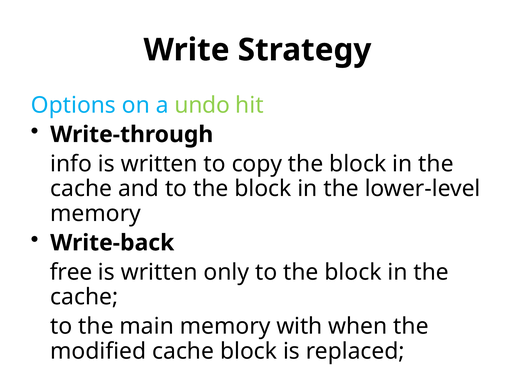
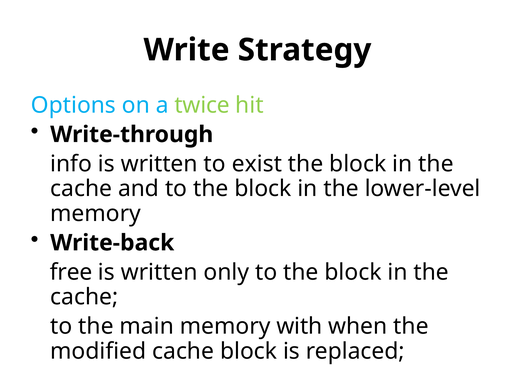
undo: undo -> twice (202, 105)
copy: copy -> exist (257, 164)
